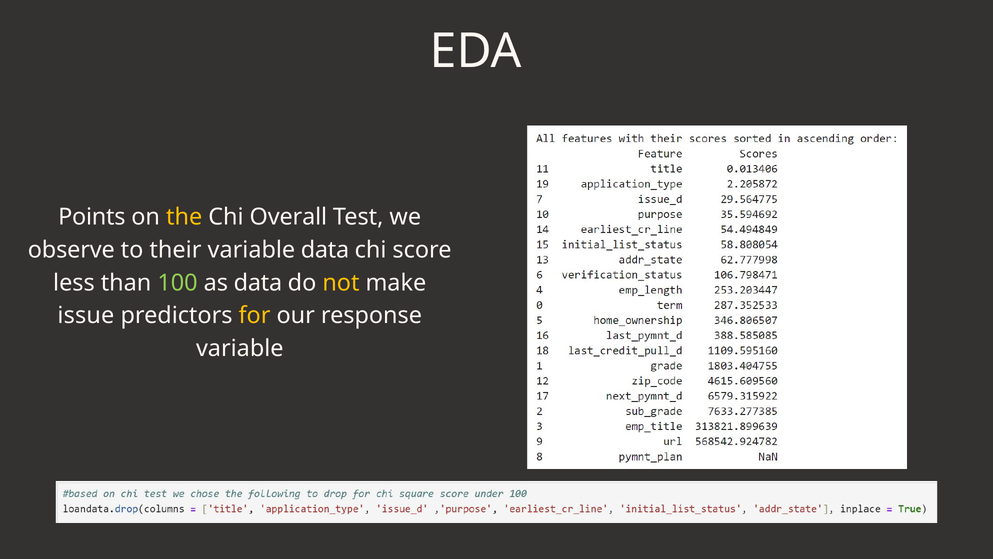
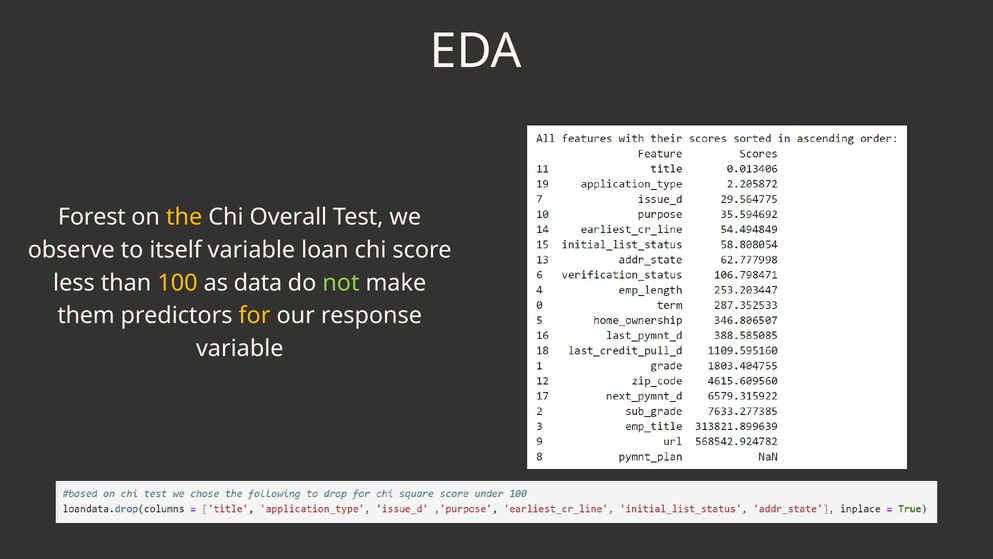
Points: Points -> Forest (92, 217)
their: their -> itself (176, 250)
variable data: data -> loan (325, 250)
100 colour: light green -> yellow (177, 283)
not colour: yellow -> light green (341, 283)
issue: issue -> them (86, 315)
